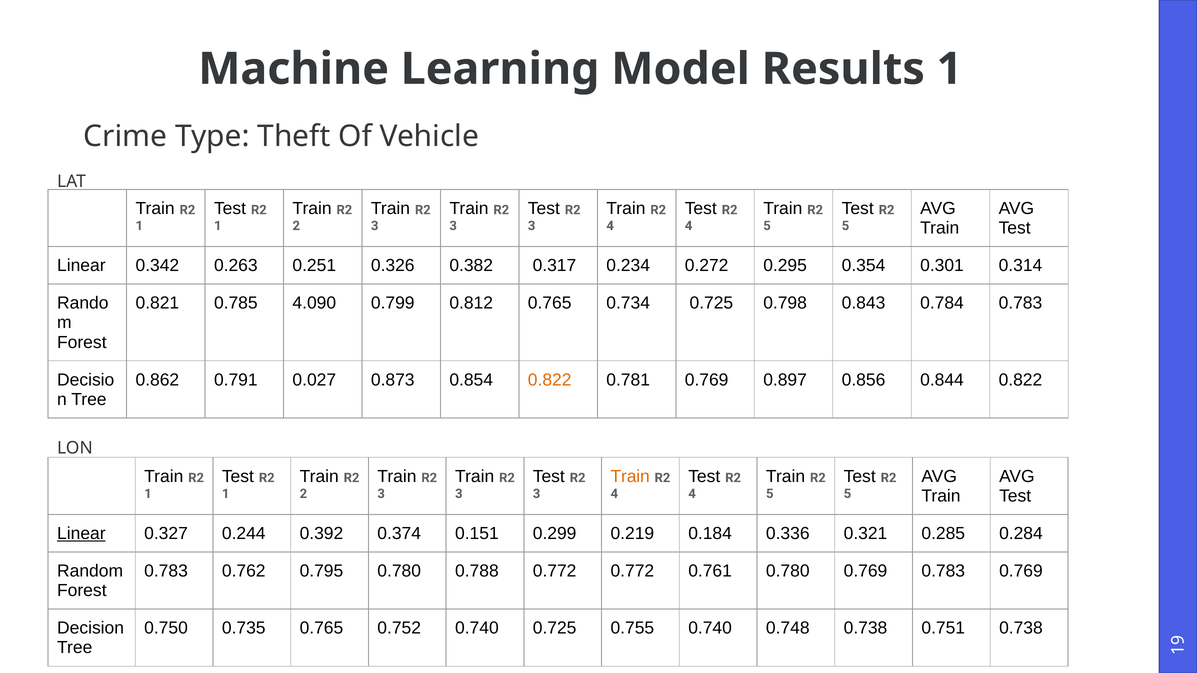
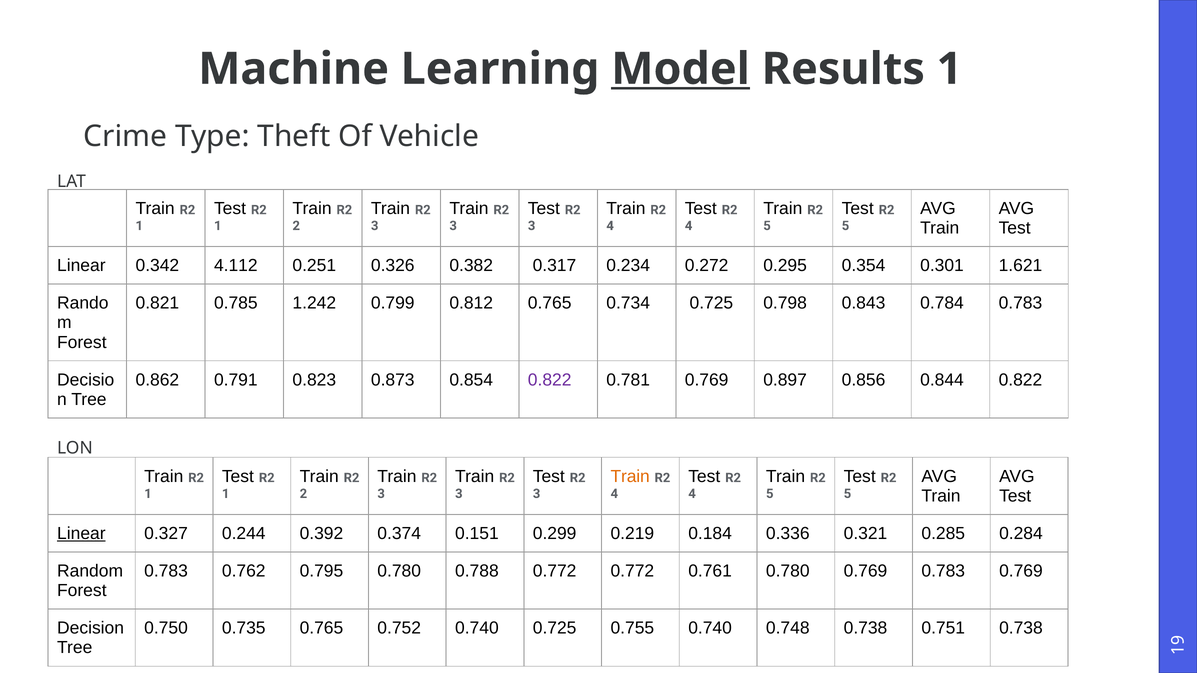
Model underline: none -> present (681, 69)
0.263: 0.263 -> 4.112 (236, 266)
0.314: 0.314 -> 1.621 (1020, 266)
4.090: 4.090 -> 1.242 (314, 303)
0.027: 0.027 -> 0.823 (314, 380)
0.822 colour: orange -> purple (550, 380)
